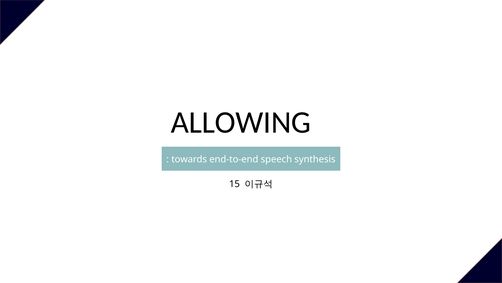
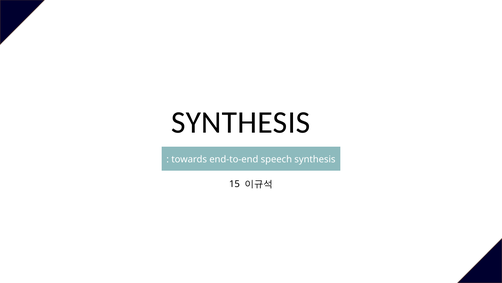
ALLOWING: ALLOWING -> SYNTHESIS (241, 122)
